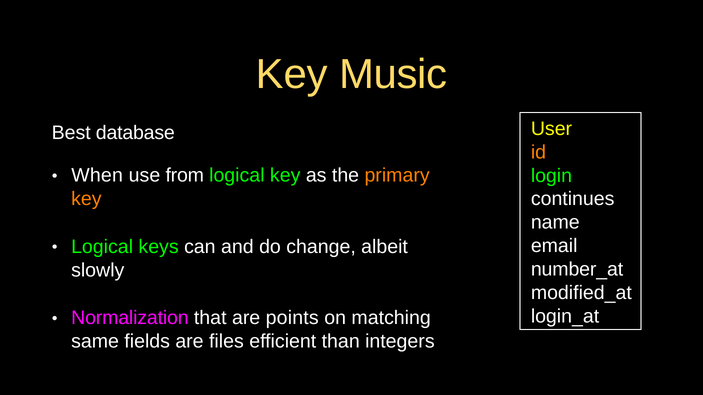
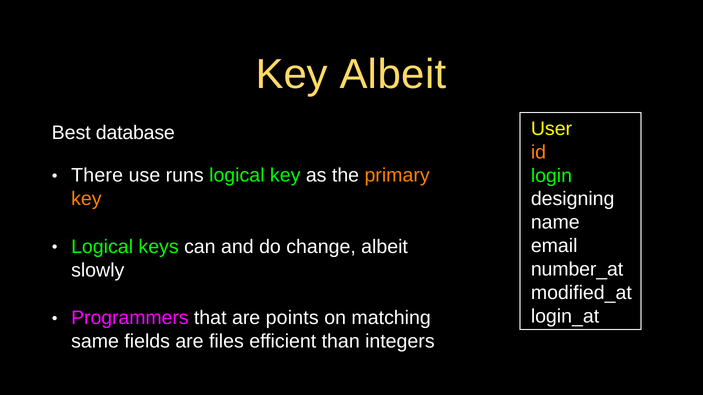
Key Music: Music -> Albeit (393, 75)
When: When -> There (97, 176)
from: from -> runs (185, 176)
continues: continues -> designing (573, 199)
Normalization: Normalization -> Programmers (130, 318)
